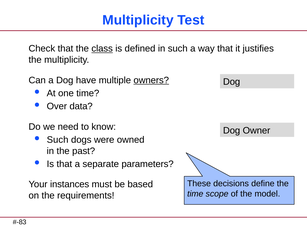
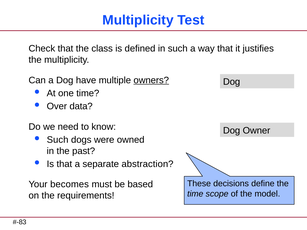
class underline: present -> none (102, 49)
parameters: parameters -> abstraction (147, 164)
instances: instances -> becomes (70, 185)
